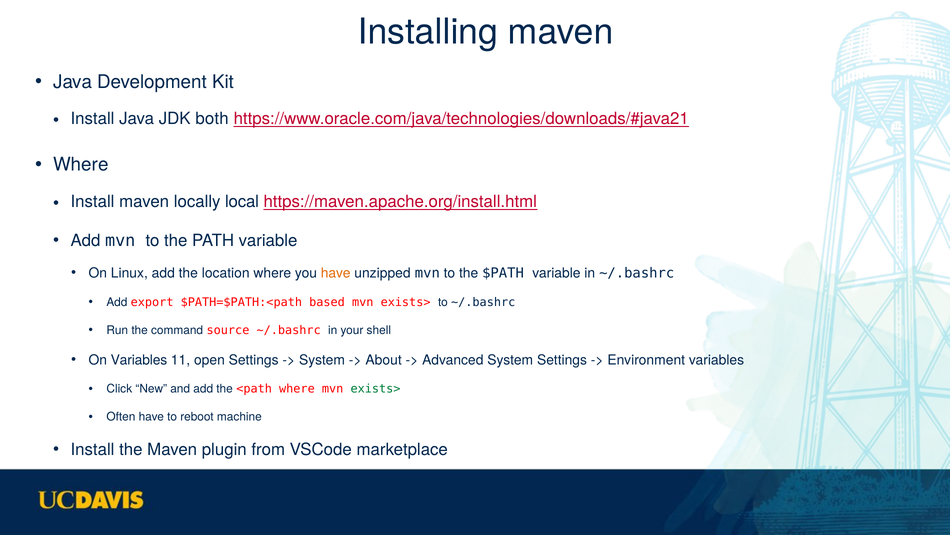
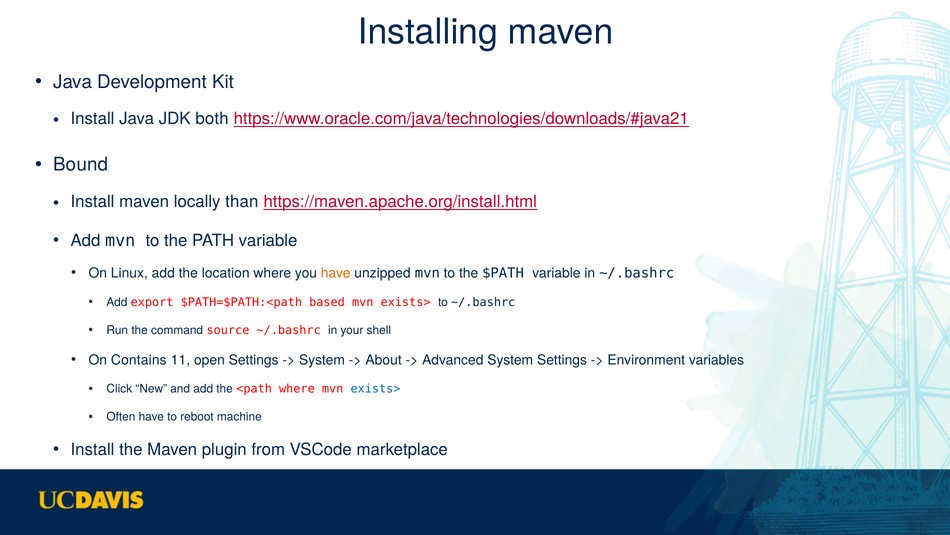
Where: Where -> Bound (81, 164)
local: local -> than (242, 201)
On Variables: Variables -> Contains (139, 360)
exists> colour: green -> blue (375, 389)
